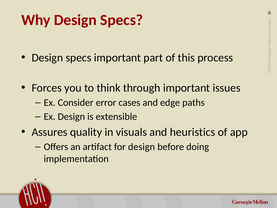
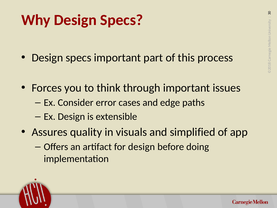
heuristics: heuristics -> simplified (193, 132)
